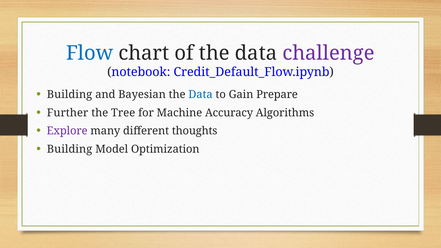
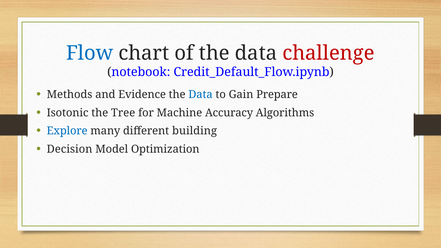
challenge colour: purple -> red (329, 53)
Building: Building -> Methods (70, 95)
Bayesian: Bayesian -> Evidence (142, 95)
Further: Further -> Isotonic (68, 113)
Explore colour: purple -> blue (67, 131)
thoughts: thoughts -> building (195, 131)
Building: Building -> Decision (70, 149)
